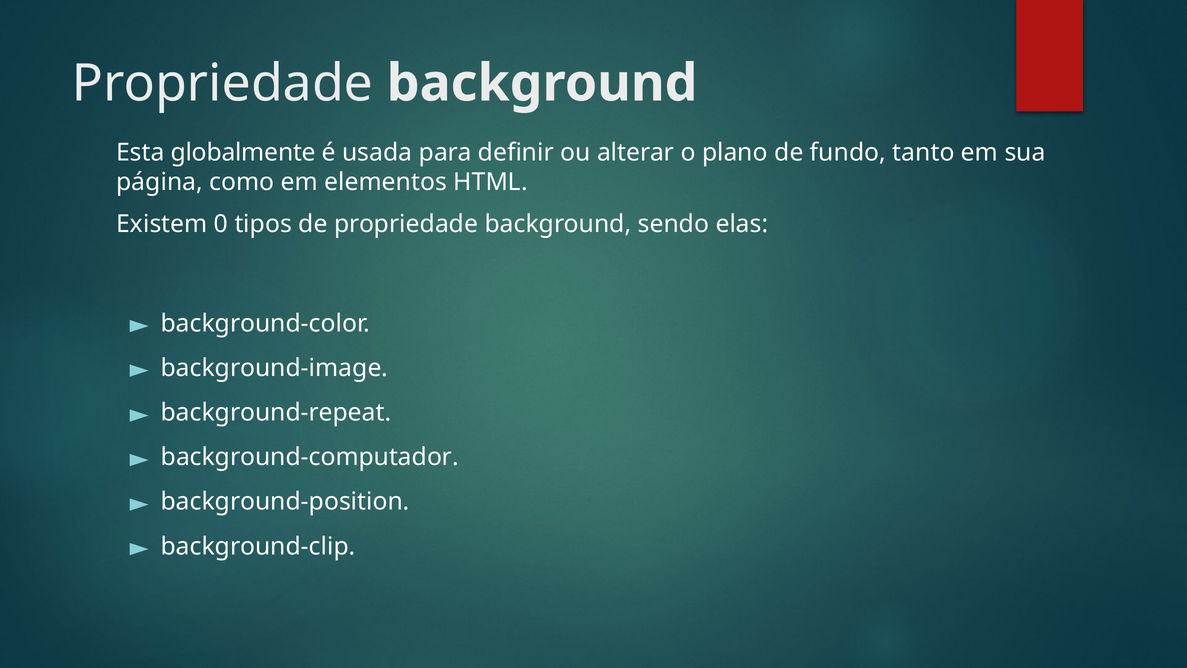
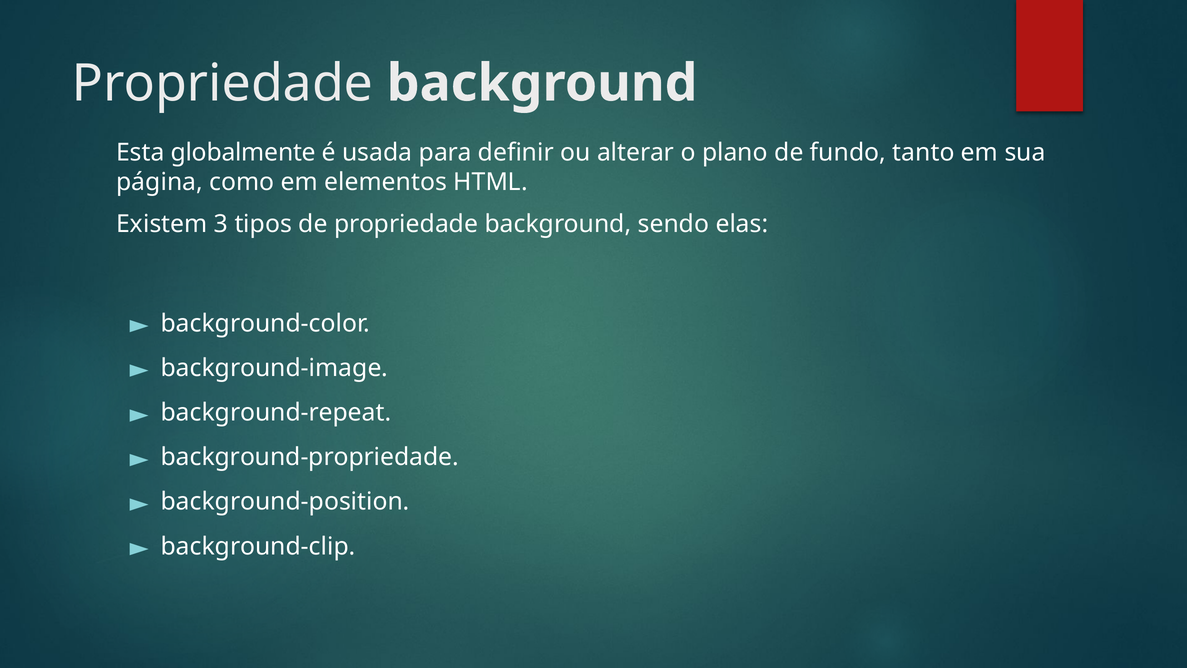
0: 0 -> 3 (221, 224)
background-computador: background-computador -> background-propriedade (310, 457)
